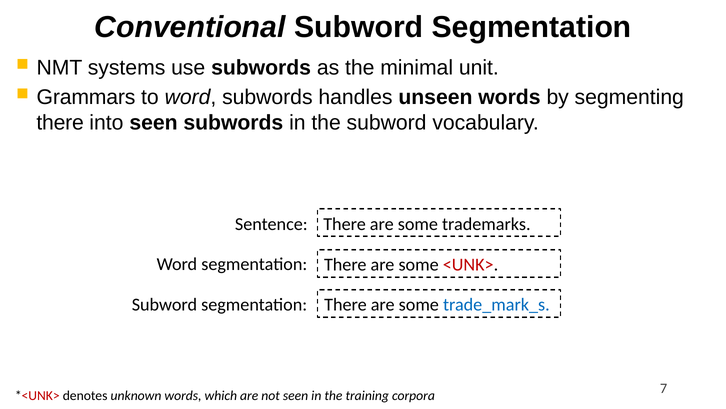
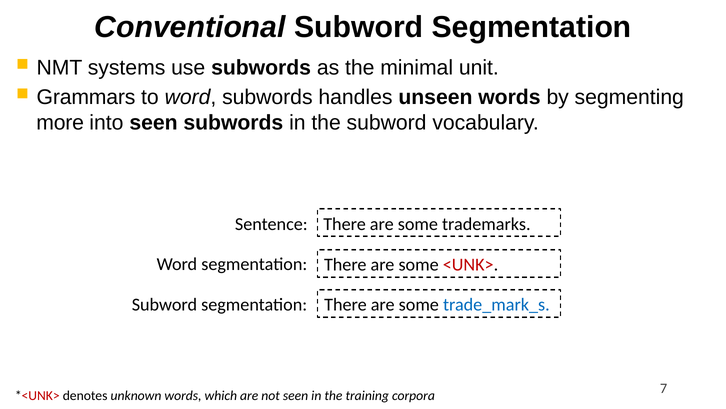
there: there -> more (60, 122)
